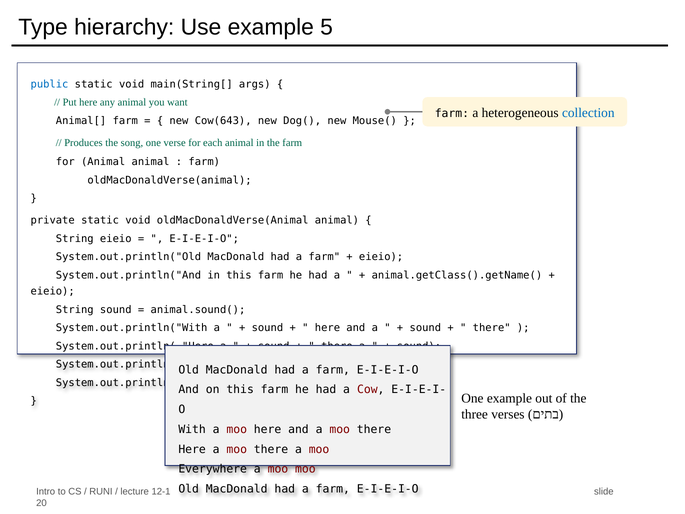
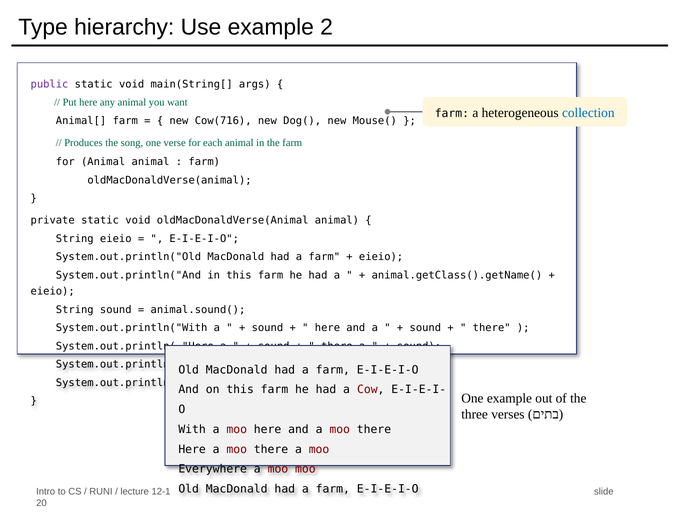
5: 5 -> 2 (327, 27)
public colour: blue -> purple (49, 84)
Cow(643: Cow(643 -> Cow(716 (223, 121)
